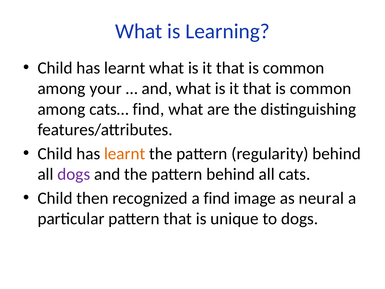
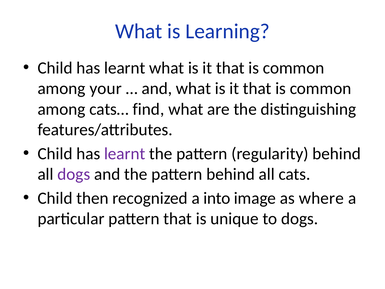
learnt colour: orange -> purple (125, 154)
a find: find -> into (217, 198)
neural: neural -> where (321, 198)
